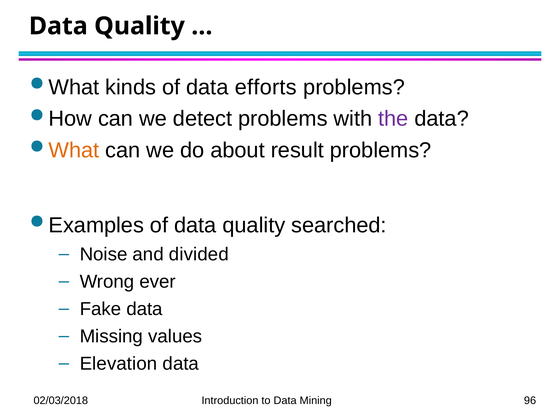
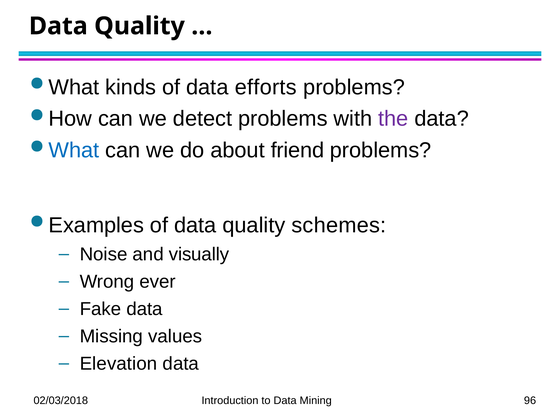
What colour: orange -> blue (74, 150)
result: result -> friend (297, 150)
searched: searched -> schemes (339, 225)
divided: divided -> visually (199, 254)
